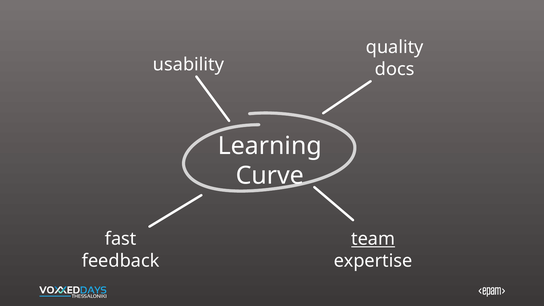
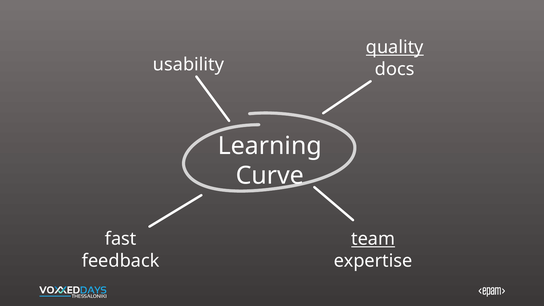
quality underline: none -> present (395, 47)
